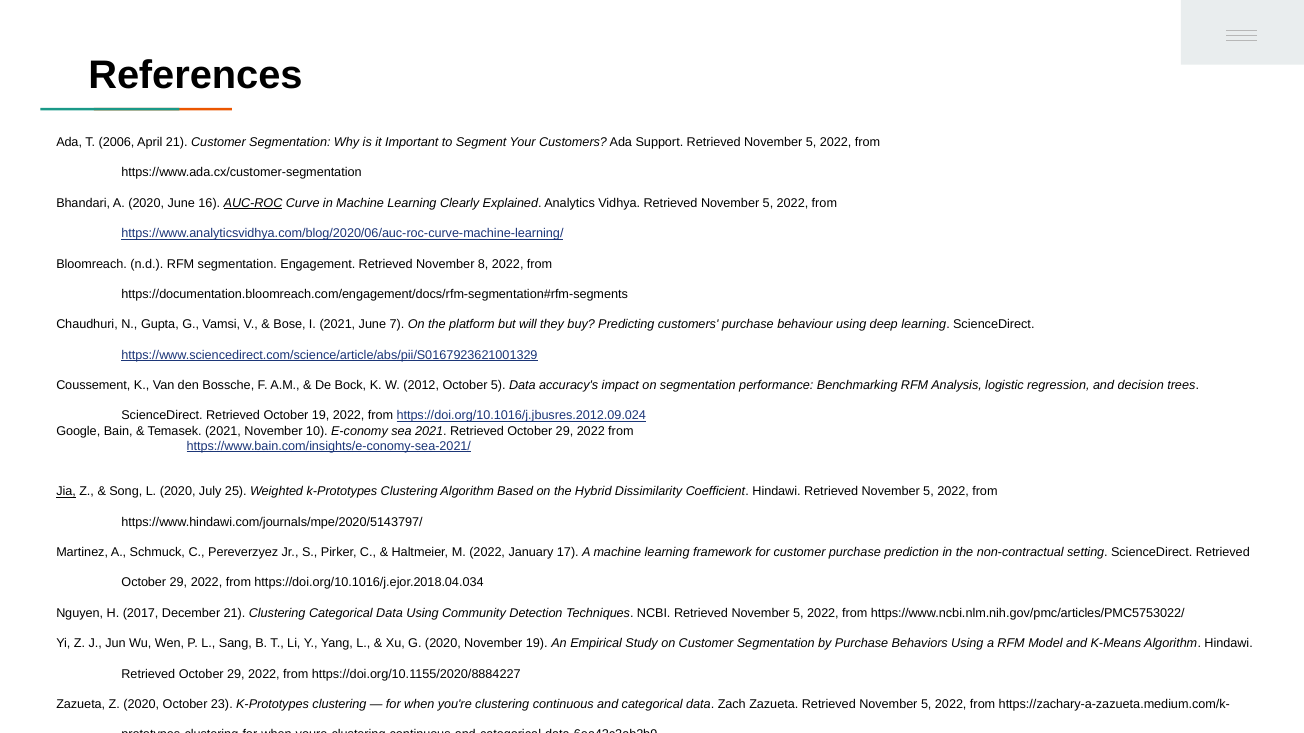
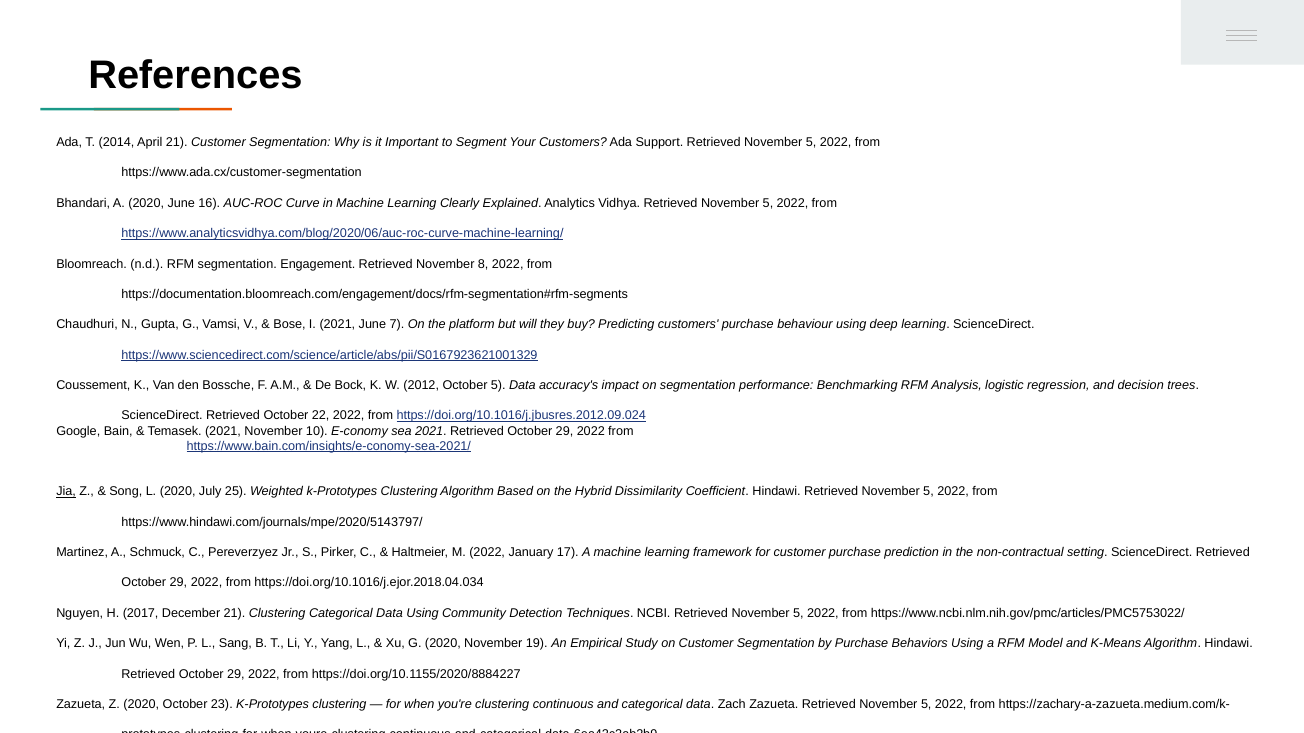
2006: 2006 -> 2014 (117, 143)
AUC-ROC underline: present -> none (253, 203)
October 19: 19 -> 22 (321, 416)
